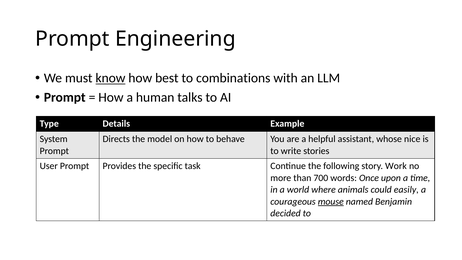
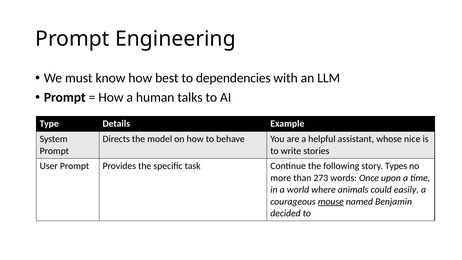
know underline: present -> none (110, 78)
combinations: combinations -> dependencies (233, 78)
Work: Work -> Types (396, 166)
700: 700 -> 273 (321, 178)
